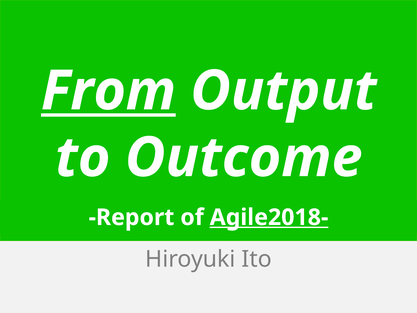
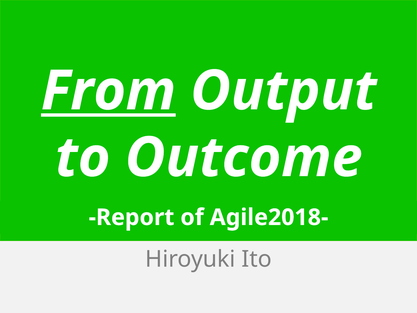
Agile2018- underline: present -> none (269, 217)
